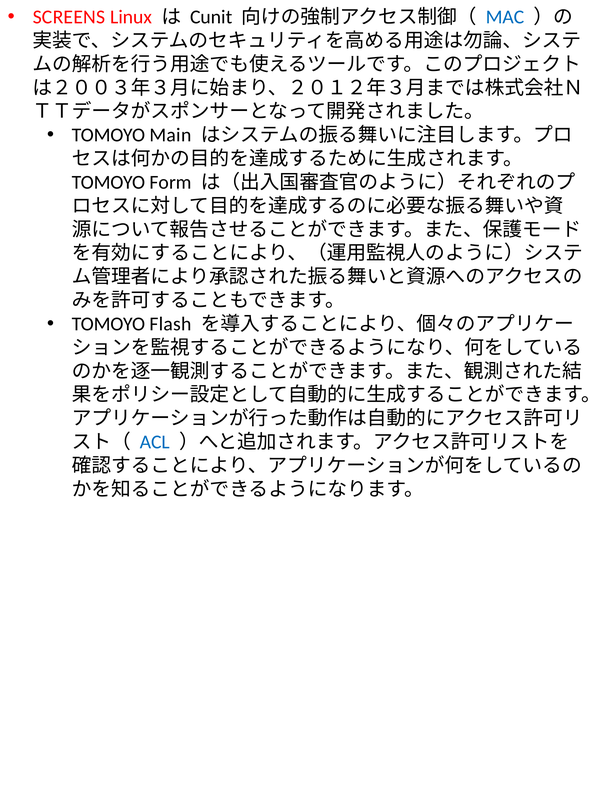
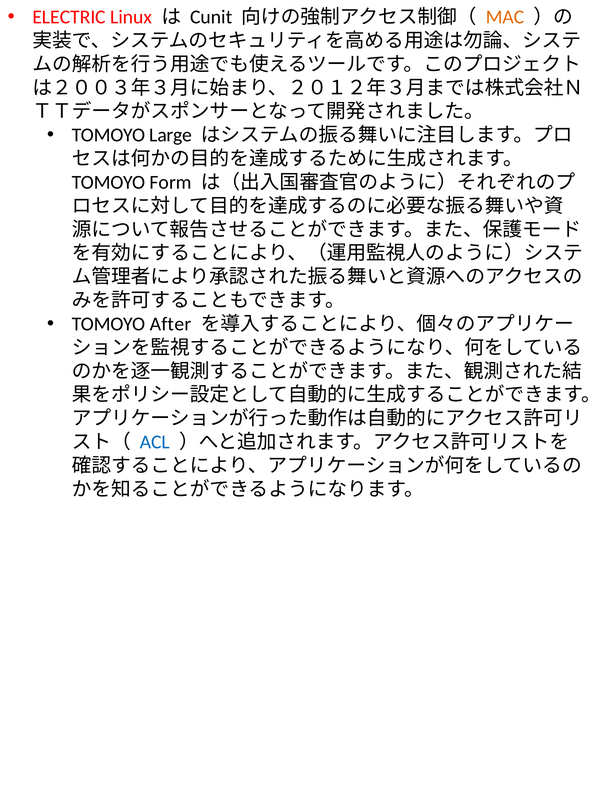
SCREENS: SCREENS -> ELECTRIC (69, 17)
MAC colour: blue -> orange (505, 17)
Main: Main -> Large (171, 135)
Flash: Flash -> After (170, 324)
